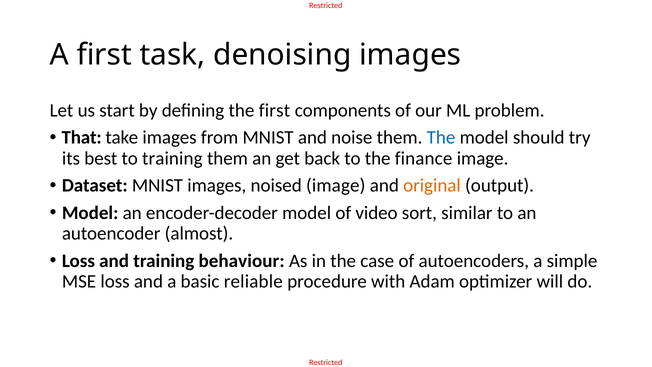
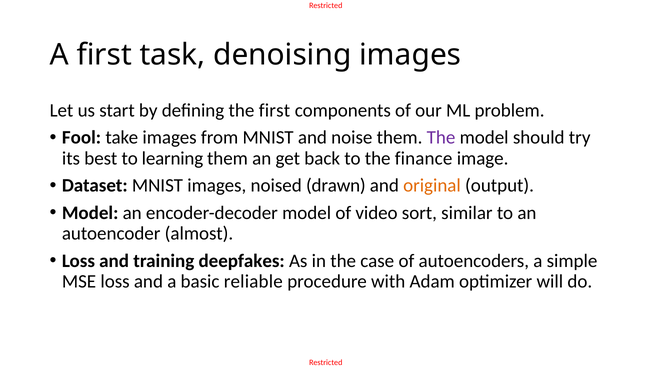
That: That -> Fool (82, 138)
The colour: blue -> purple (441, 138)
to training: training -> learning (172, 158)
noised image: image -> drawn (336, 185)
behaviour: behaviour -> deepfakes (242, 261)
